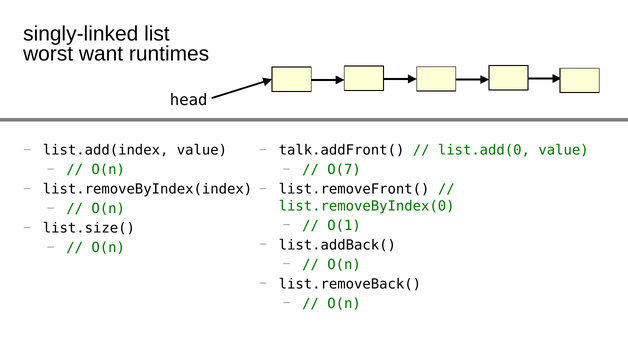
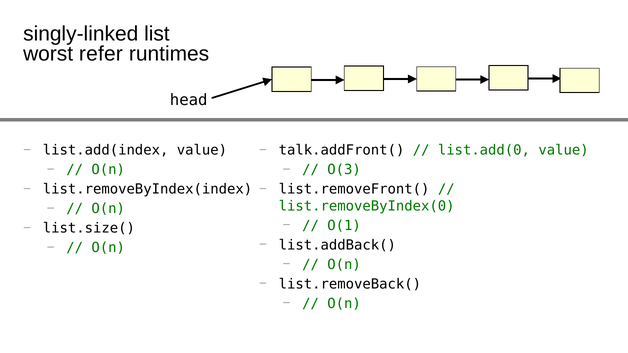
want: want -> refer (101, 54)
O(7: O(7 -> O(3 (344, 170)
